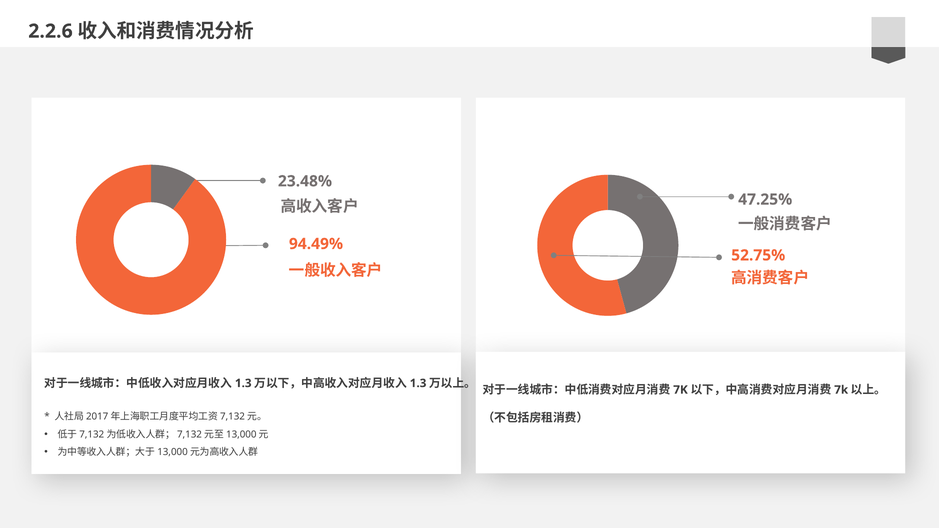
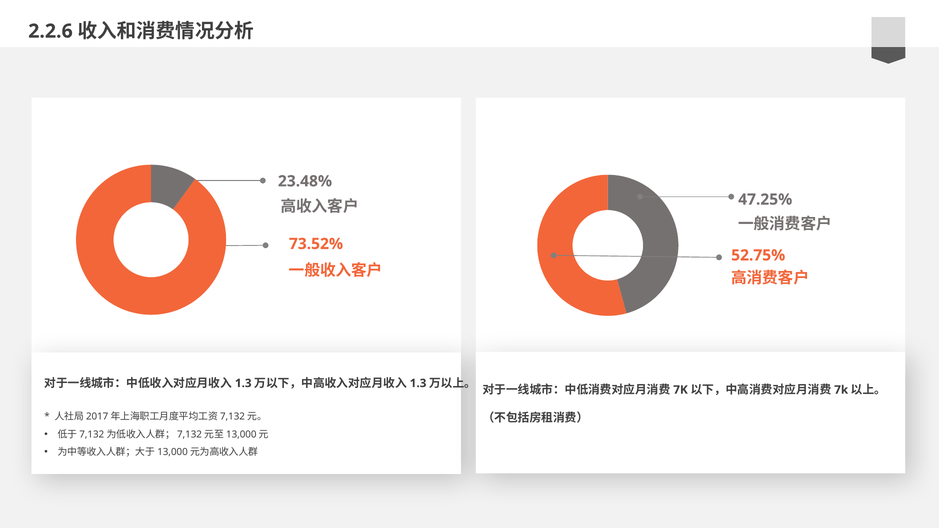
94.49%: 94.49% -> 73.52% (316, 244)
